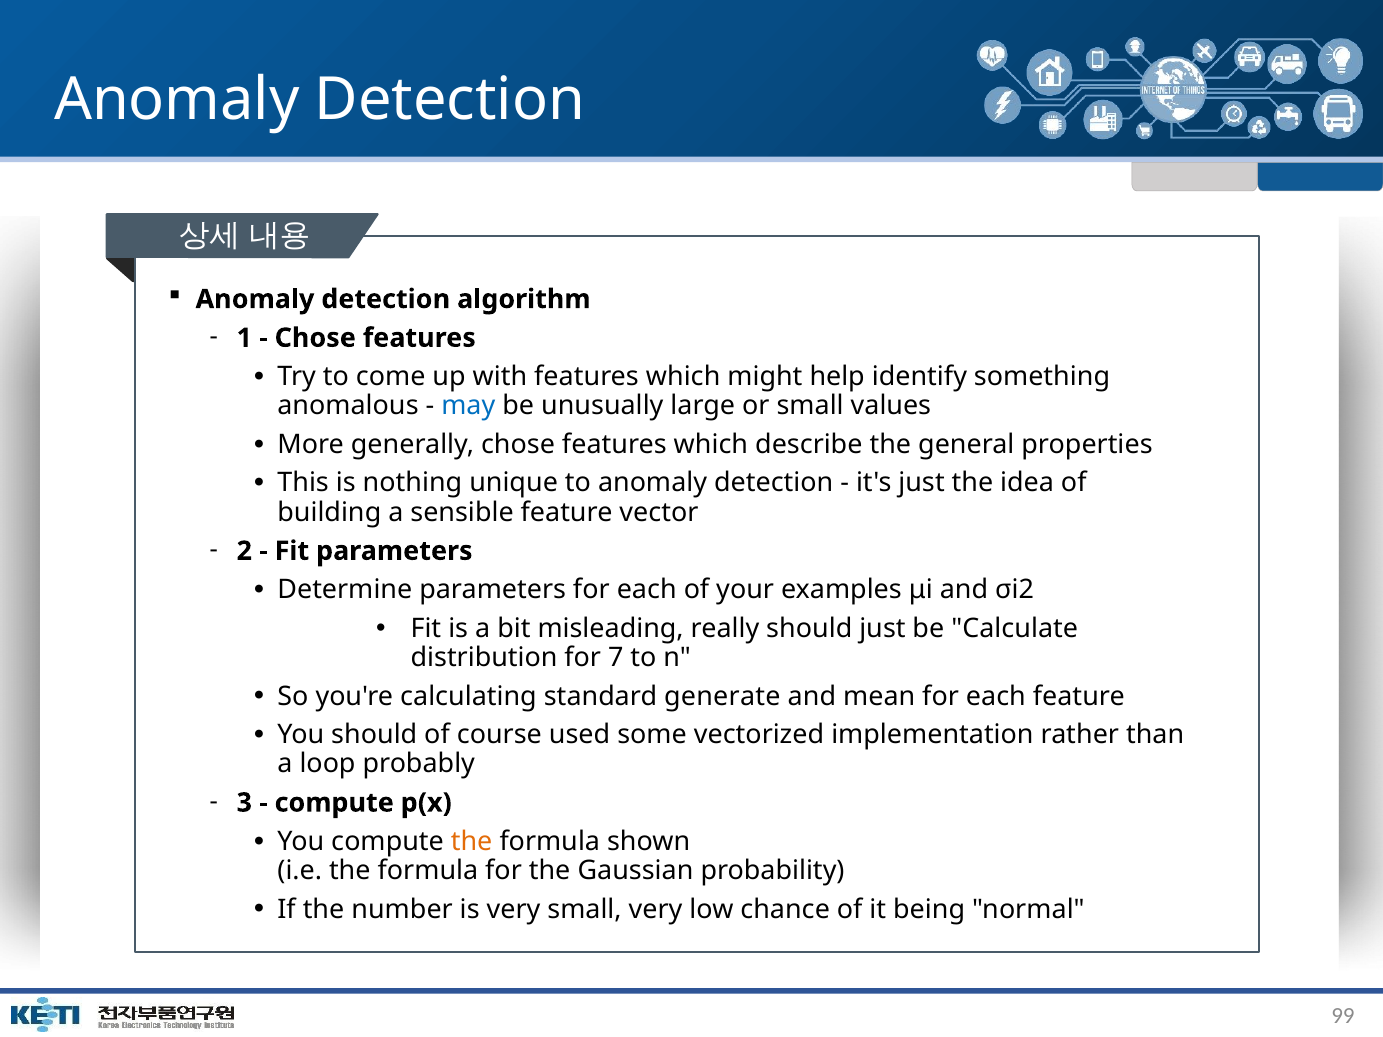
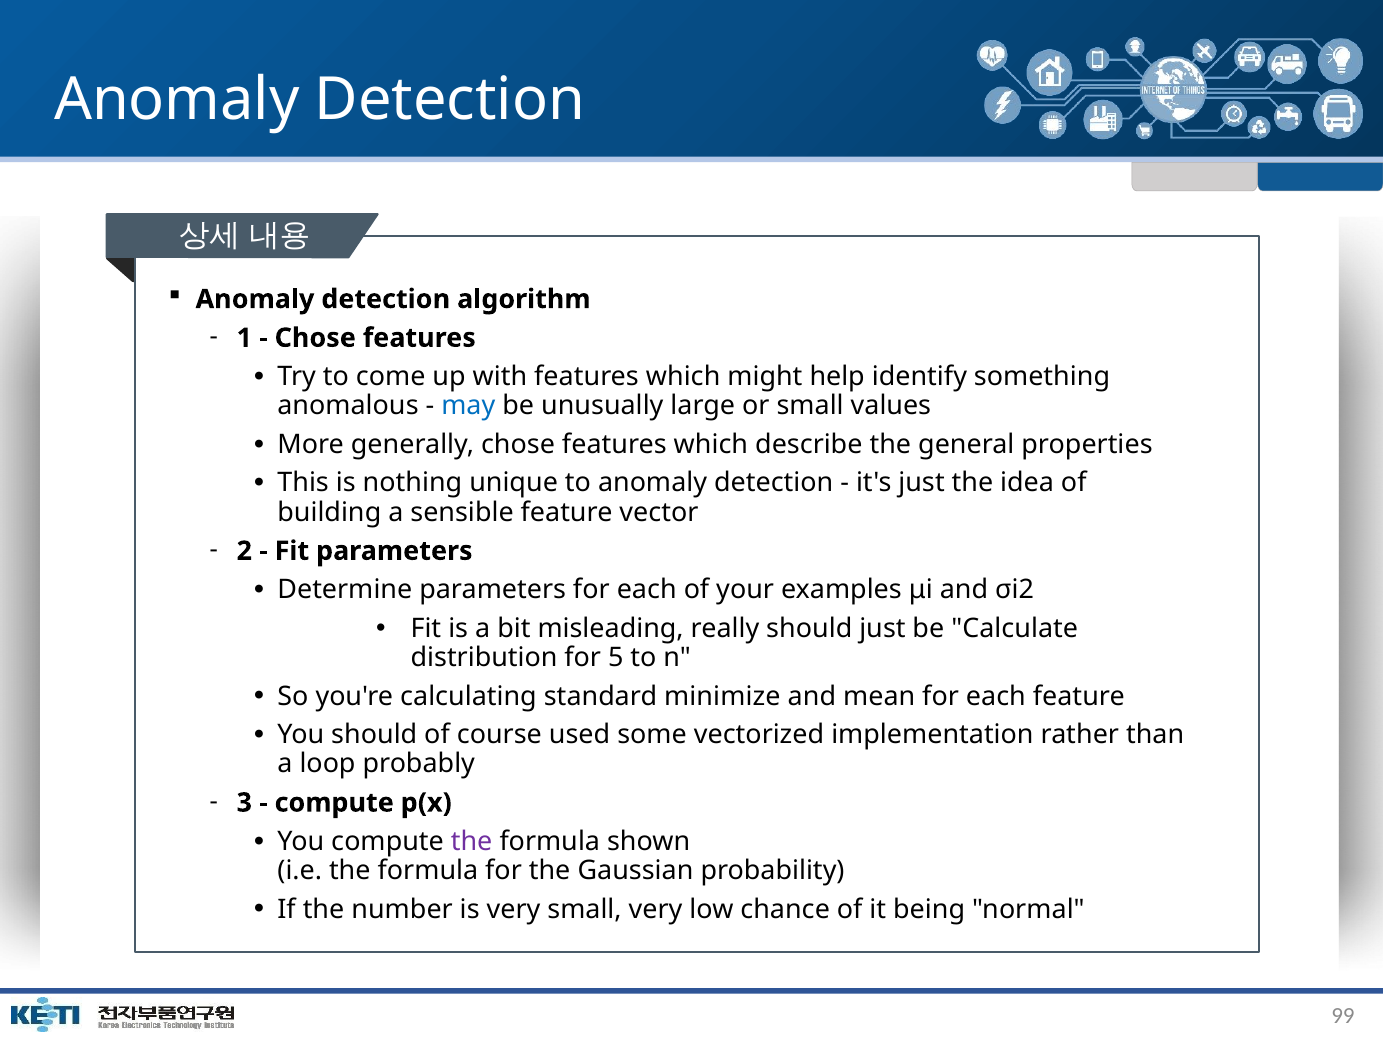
7: 7 -> 5 (616, 658)
generate: generate -> minimize (722, 696)
the colour: orange -> purple (472, 842)
